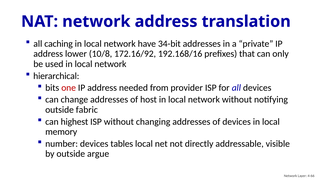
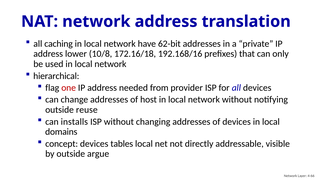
34-bit: 34-bit -> 62-bit (169, 44)
172.16/92: 172.16/92 -> 172.16/18 (135, 54)
bits: bits -> flag (52, 88)
fabric: fabric -> reuse (87, 110)
highest: highest -> installs (74, 121)
memory: memory -> domains (61, 132)
number: number -> concept (62, 143)
